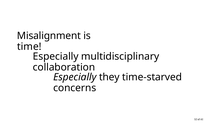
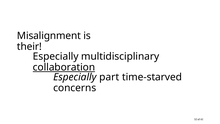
time: time -> their (29, 47)
collaboration underline: none -> present (64, 67)
they: they -> part (109, 77)
